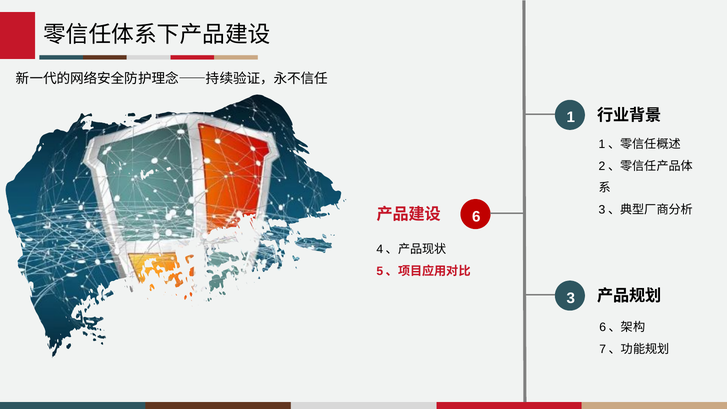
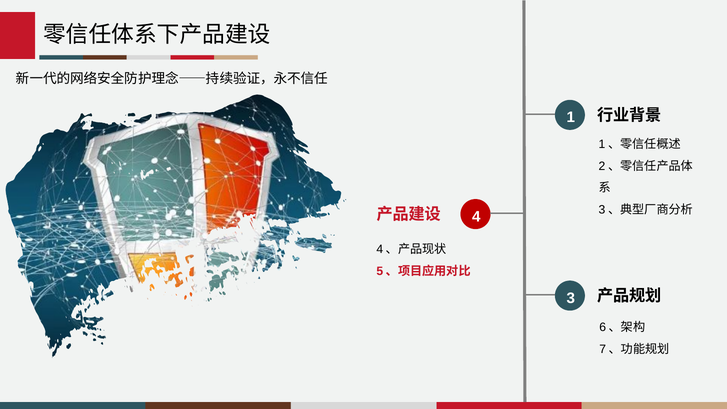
6: 6 -> 4 (476, 217)
